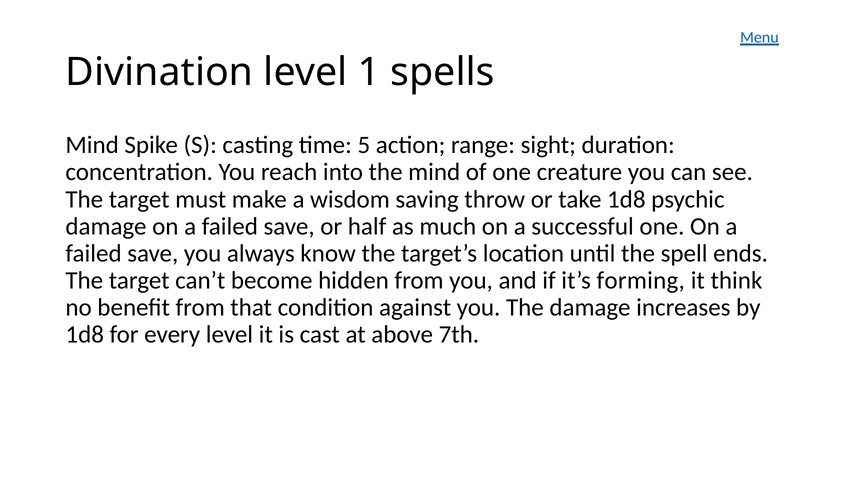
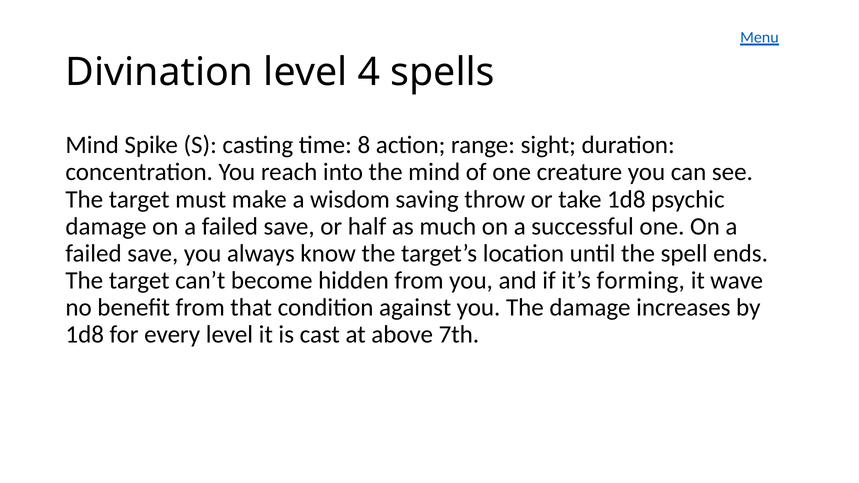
1: 1 -> 4 (369, 72)
5: 5 -> 8 (364, 145)
think: think -> wave (737, 281)
